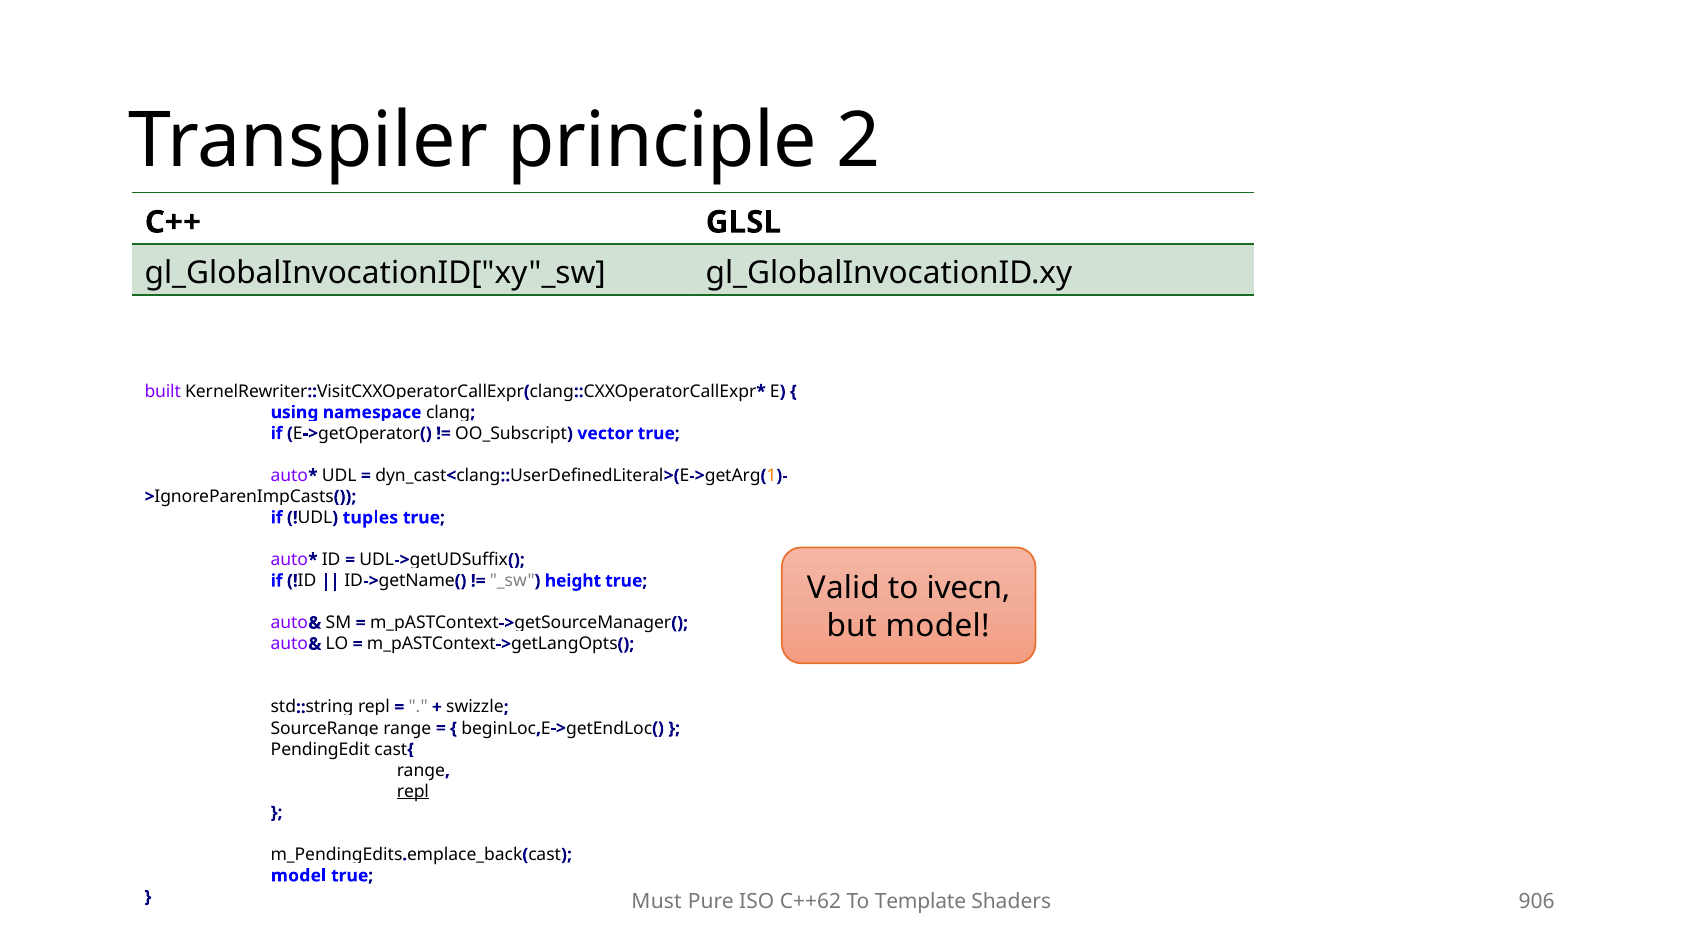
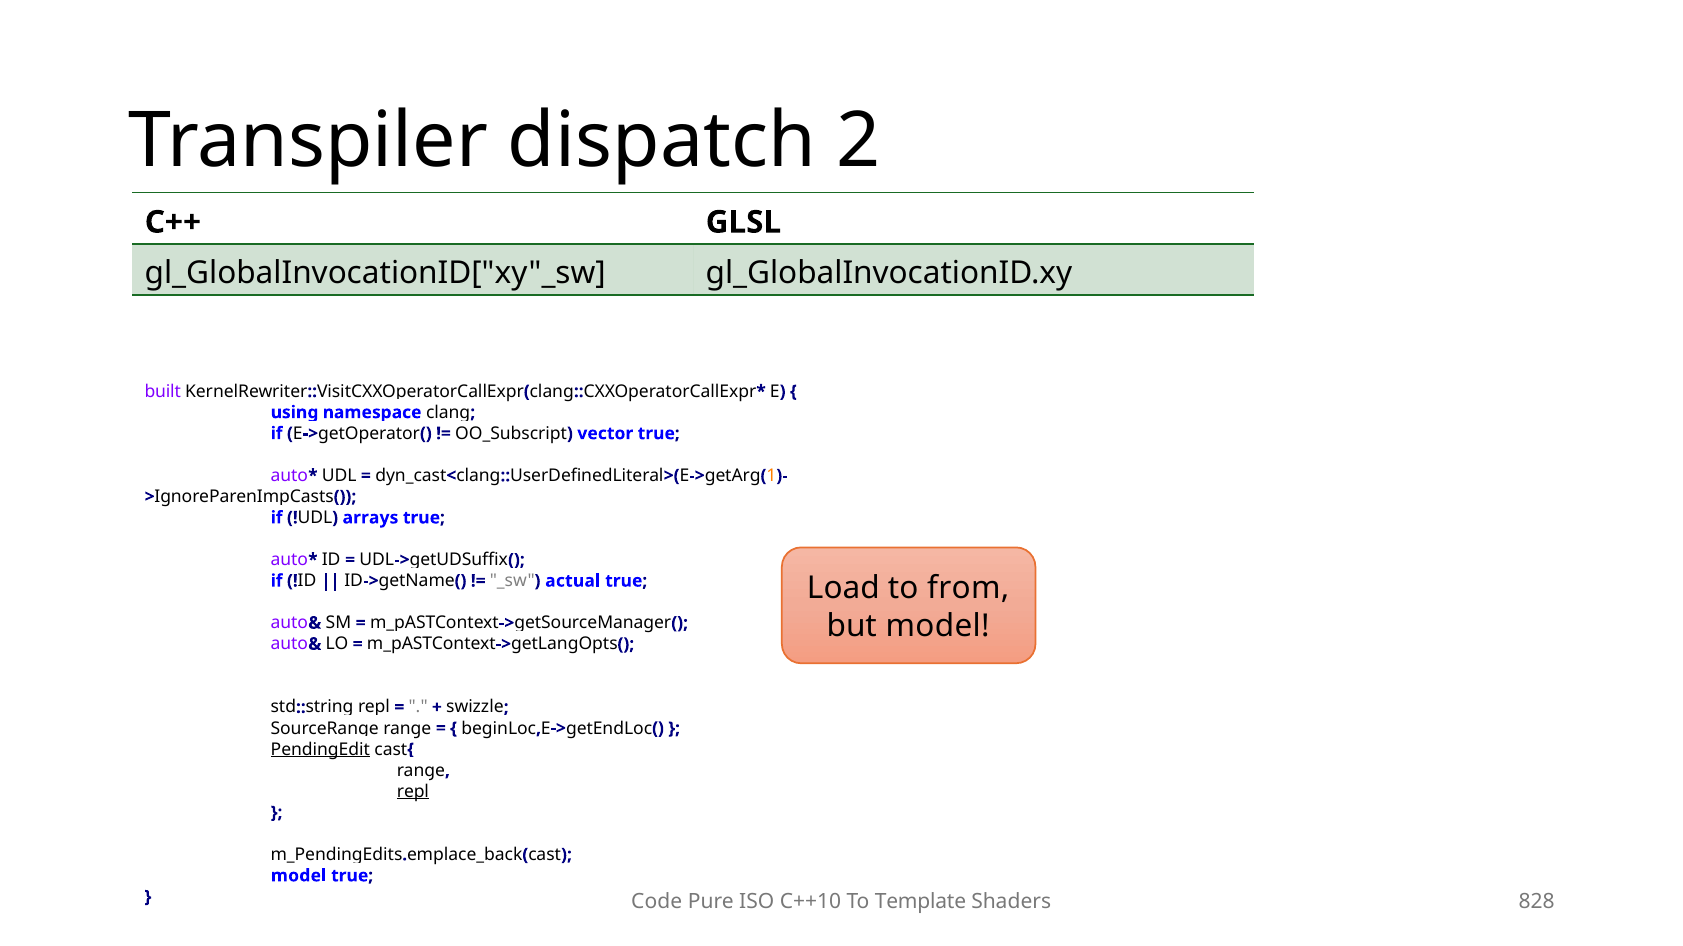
principle: principle -> dispatch (662, 141)
tuples: tuples -> arrays (370, 518)
height: height -> actual (573, 581)
Valid: Valid -> Load (843, 589)
ivecn: ivecn -> from (968, 589)
PendingEdit underline: none -> present (320, 750)
Must: Must -> Code (657, 902)
C++62: C++62 -> C++10 (810, 902)
906: 906 -> 828 (1537, 902)
